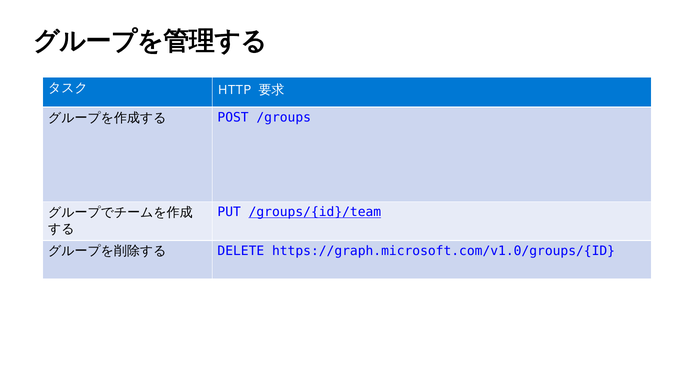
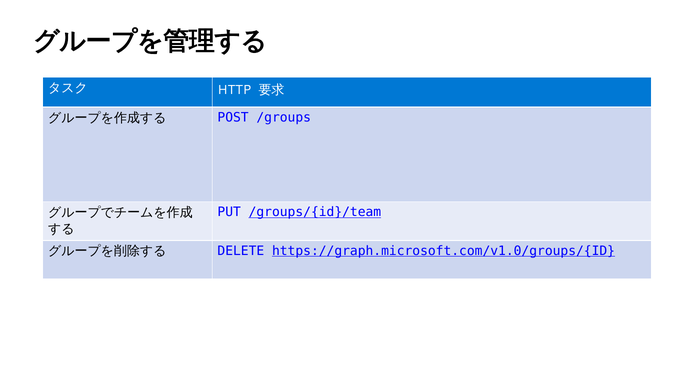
https://graph.microsoft.com/v1.0/groups/{ID underline: none -> present (444, 251)
